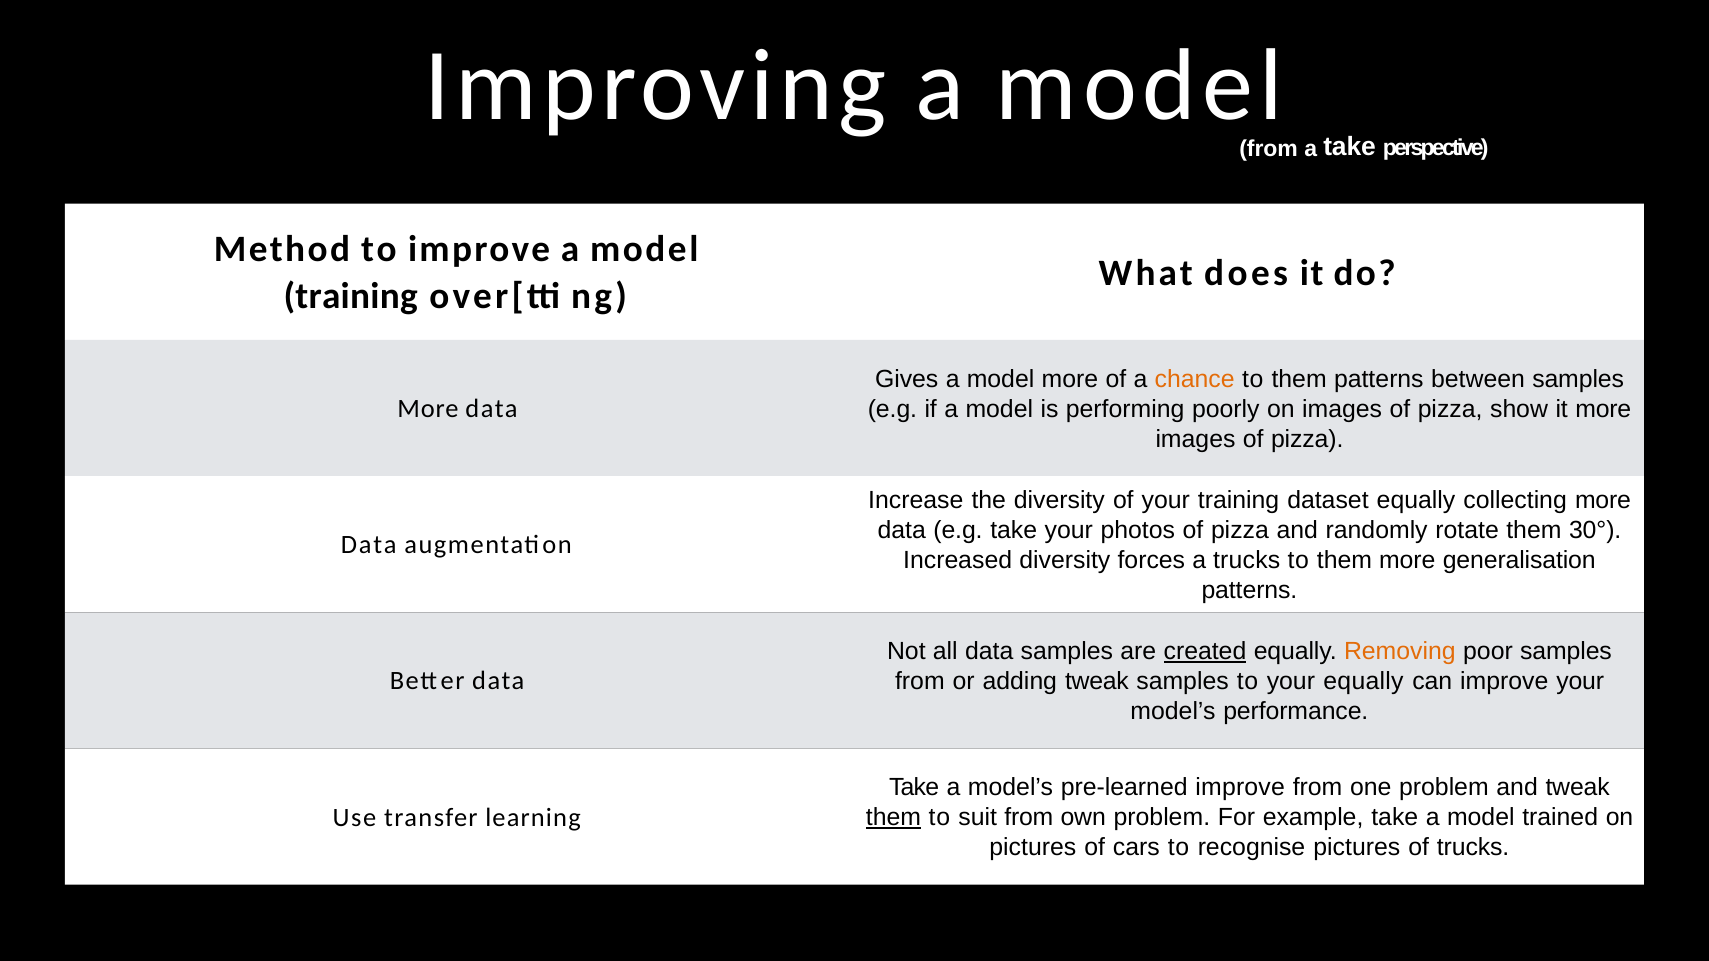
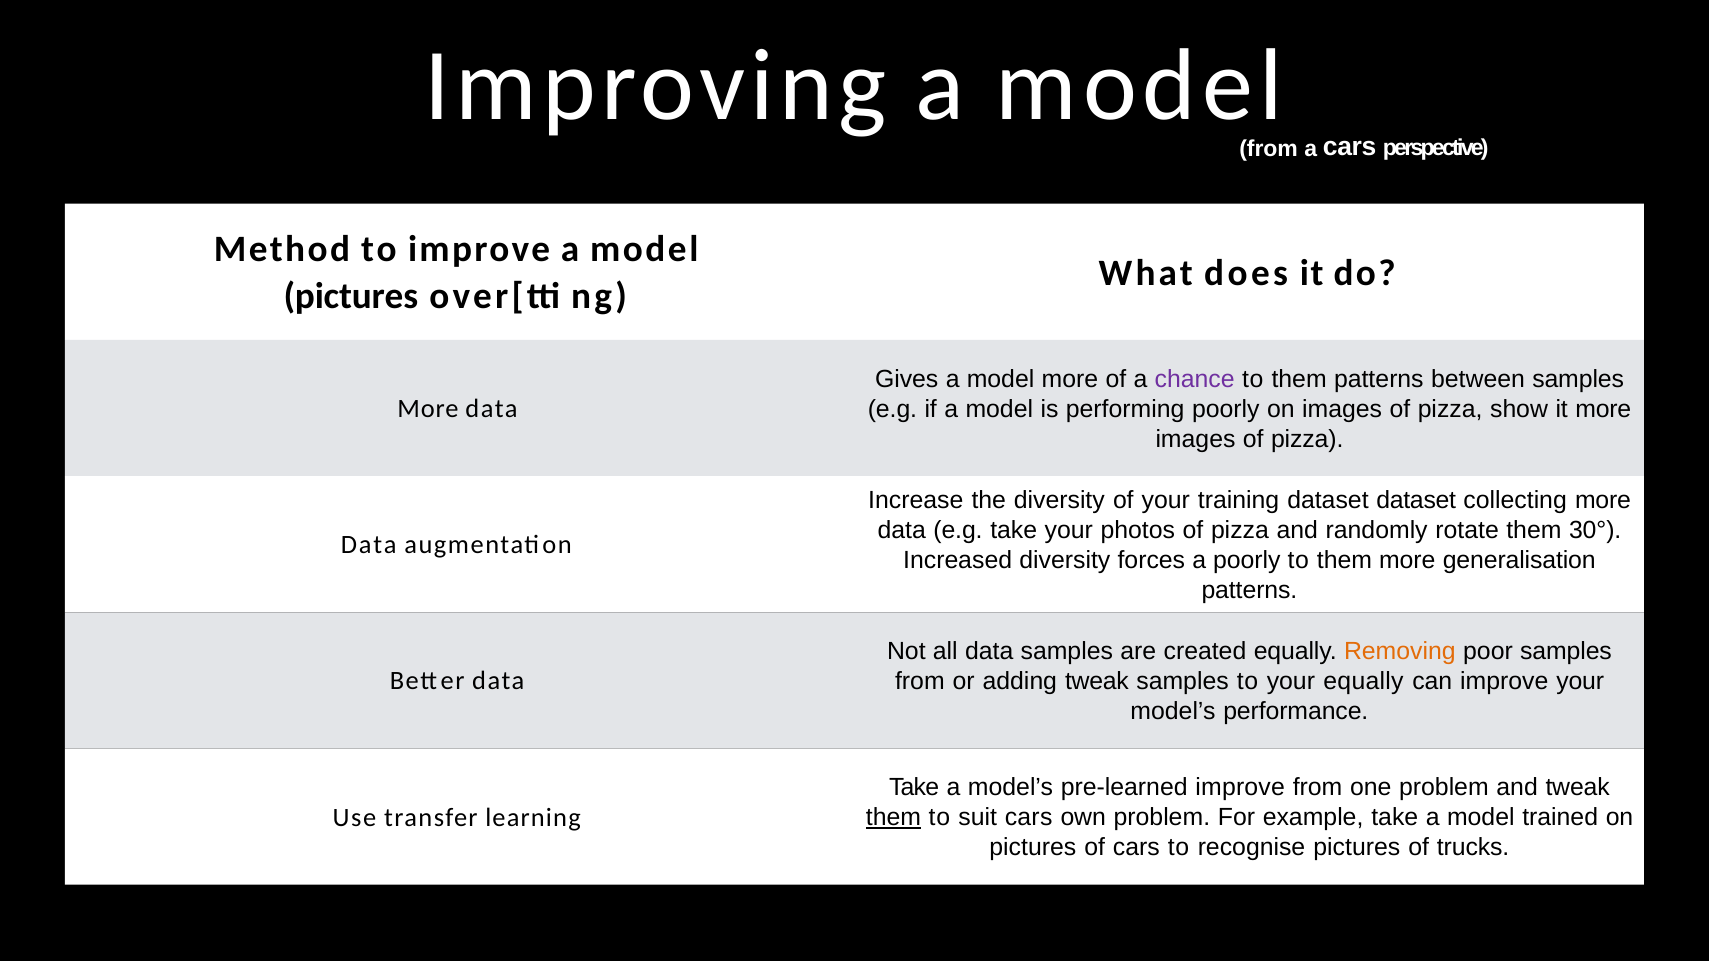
a take: take -> cars (1350, 147)
training: training -> pictures (351, 297)
chance colour: orange -> purple (1195, 379)
dataset equally: equally -> dataset (1416, 500)
a trucks: trucks -> poorly (1247, 560)
created underline: present -> none (1205, 652)
suit from: from -> cars (1029, 818)
